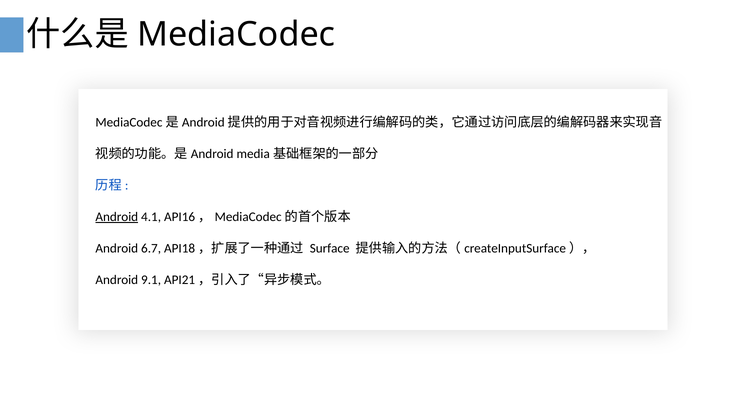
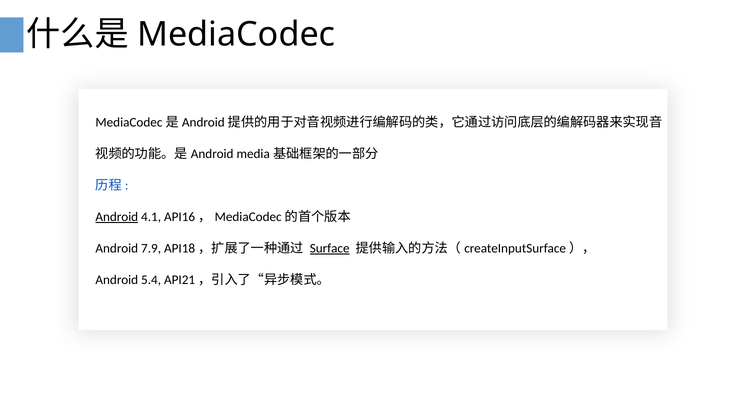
6.7: 6.7 -> 7.9 (151, 249)
Surface underline: none -> present (330, 249)
9.1: 9.1 -> 5.4 (151, 280)
